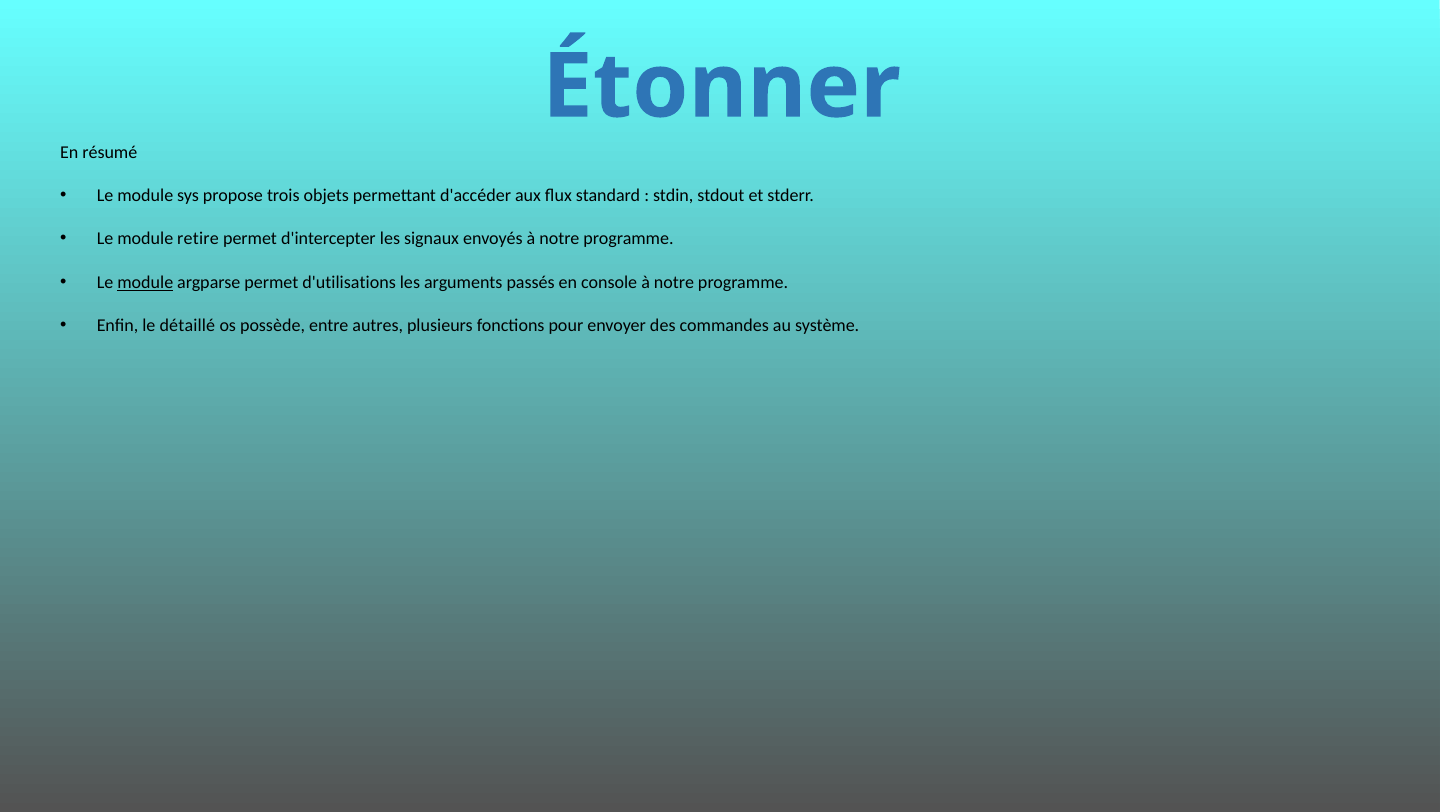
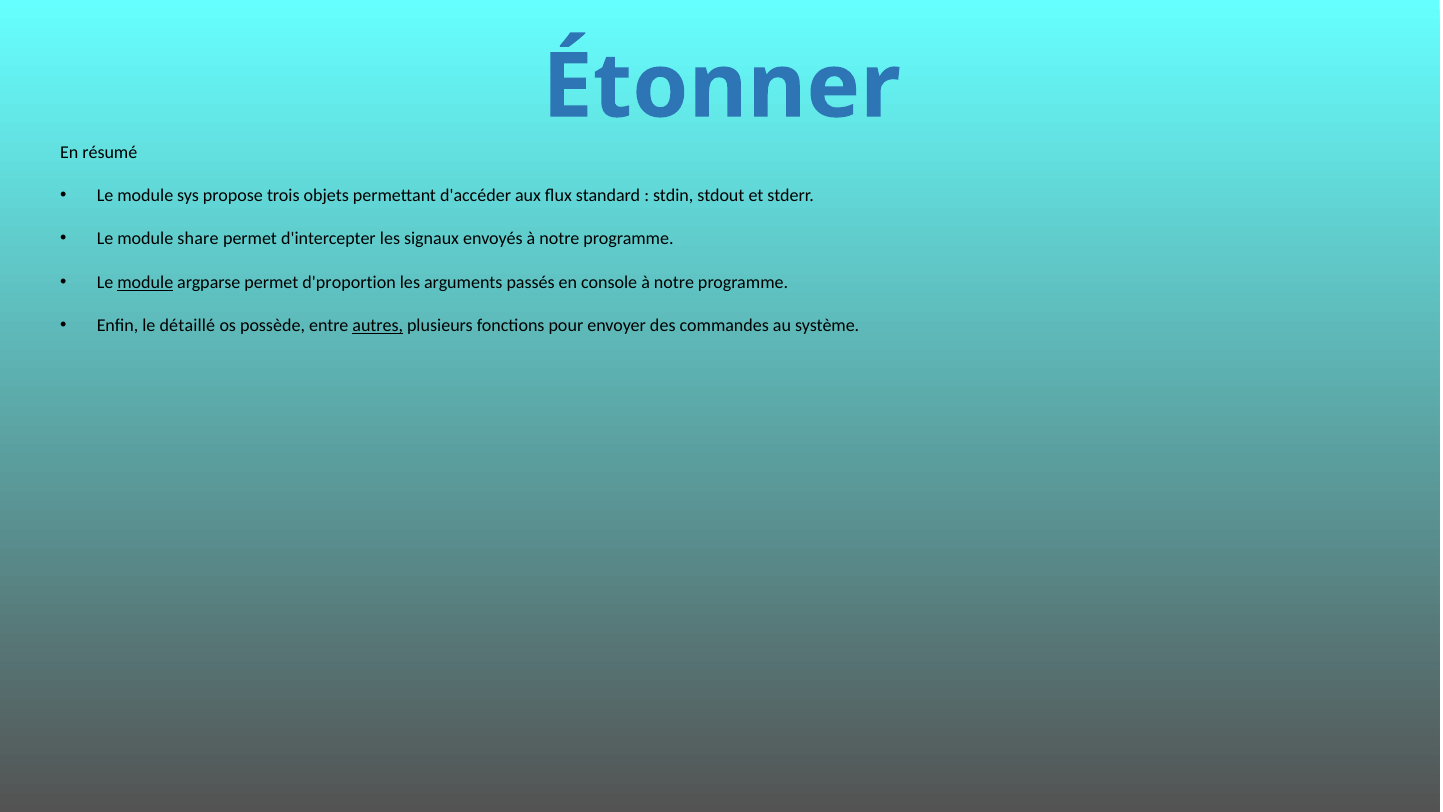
retire: retire -> share (198, 239)
d'utilisations: d'utilisations -> d'proportion (349, 282)
autres underline: none -> present (378, 325)
